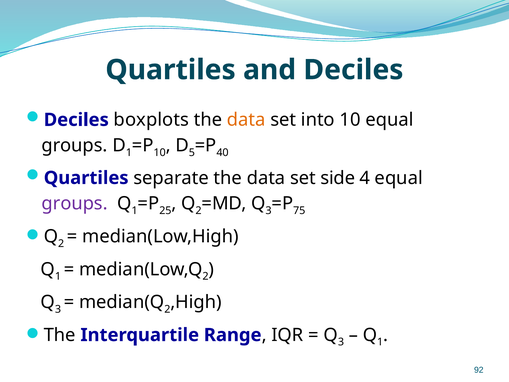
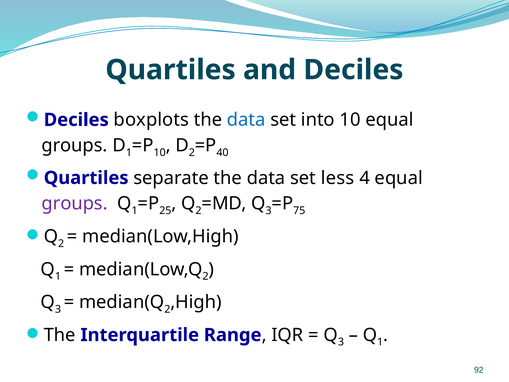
data colour: orange -> blue (246, 120)
5: 5 -> 2 (192, 153)
side: side -> less (338, 178)
